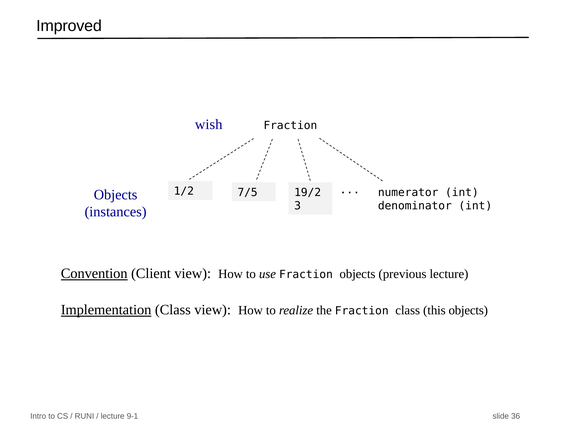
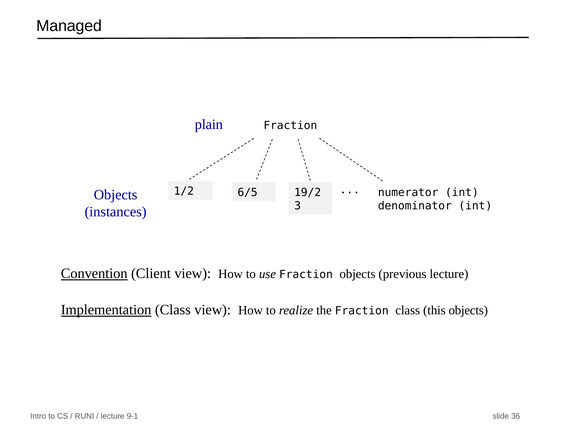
Improved: Improved -> Managed (69, 26)
wish: wish -> plain (209, 124)
7/5: 7/5 -> 6/5 (248, 192)
